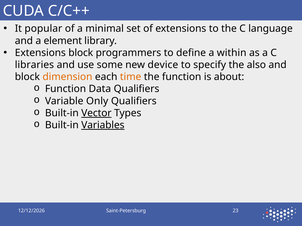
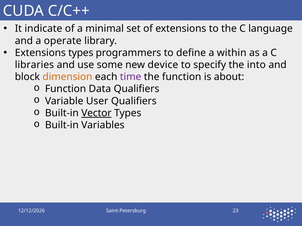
popular: popular -> indicate (43, 29)
element: element -> operate (63, 41)
Extensions block: block -> types (81, 53)
also: also -> into (256, 65)
time colour: orange -> purple (131, 77)
Only: Only -> User (97, 101)
Variables underline: present -> none (103, 125)
